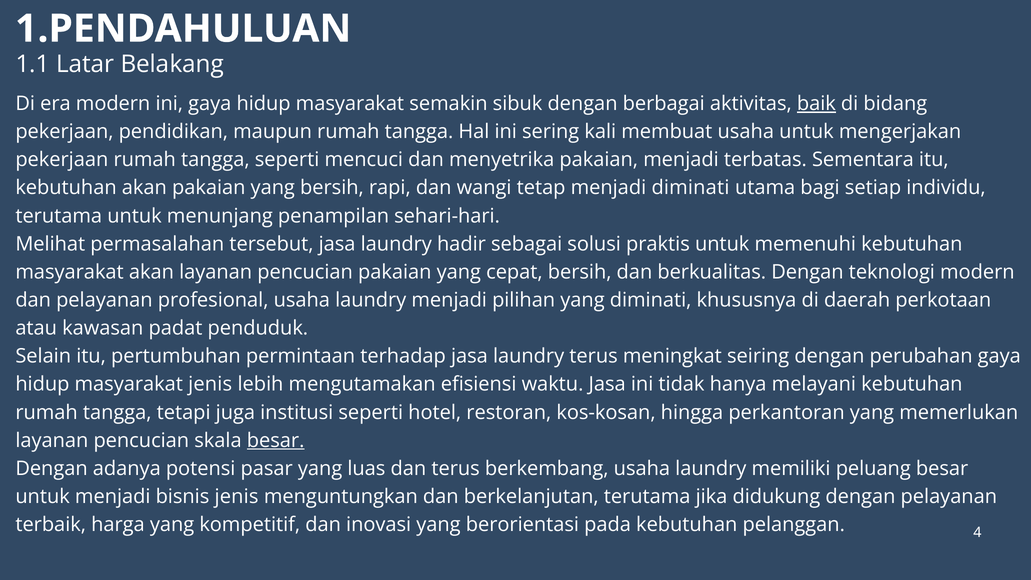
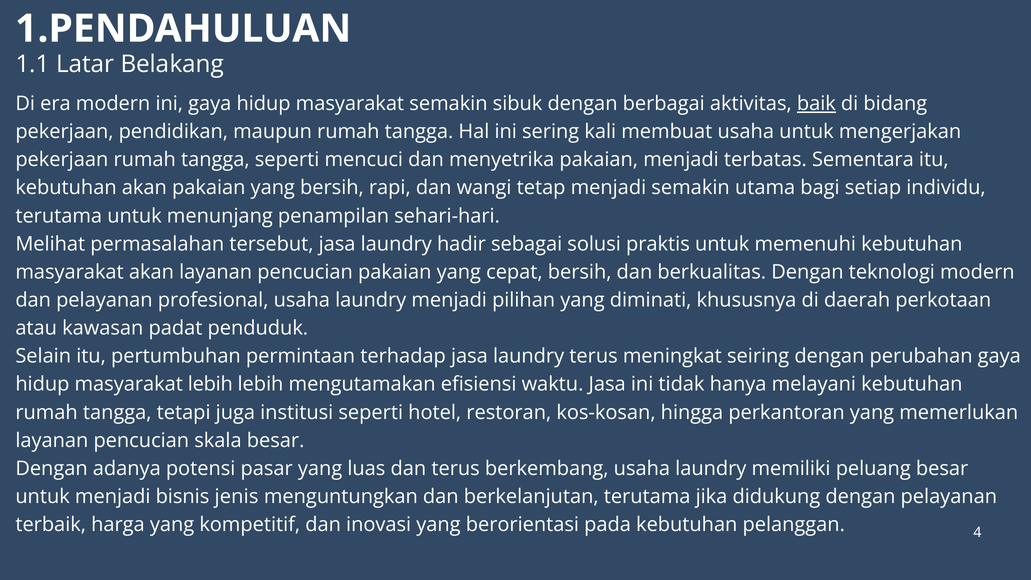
menjadi diminati: diminati -> semakin (691, 188)
masyarakat jenis: jenis -> lebih (210, 384)
besar underline: present -> none (276, 440)
